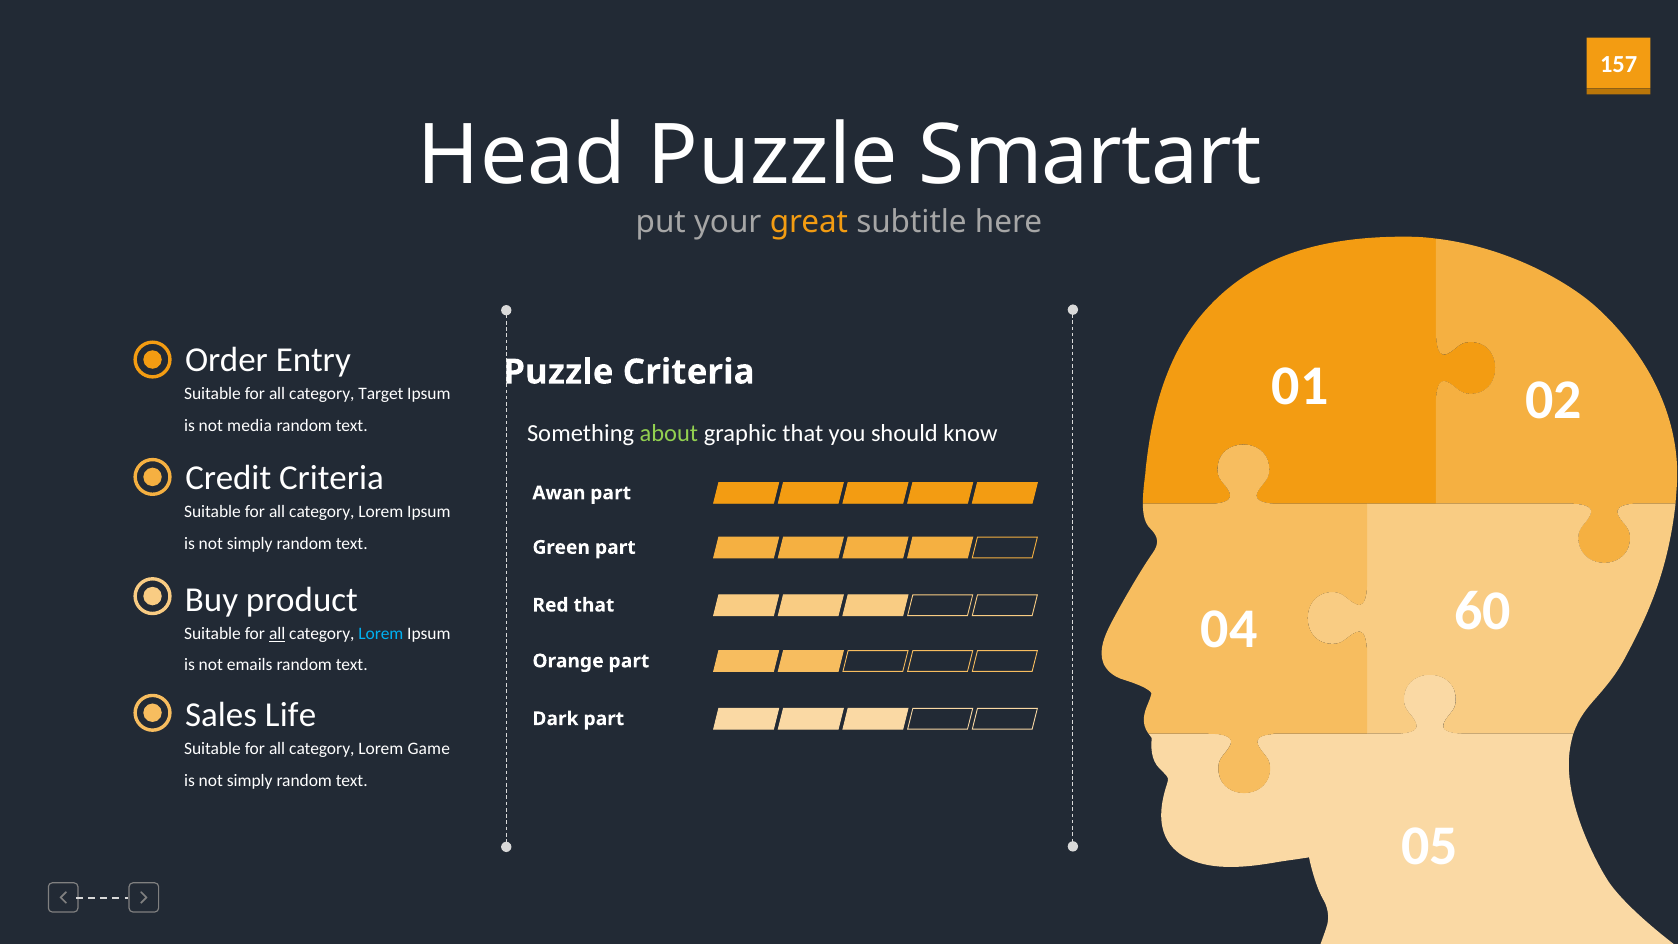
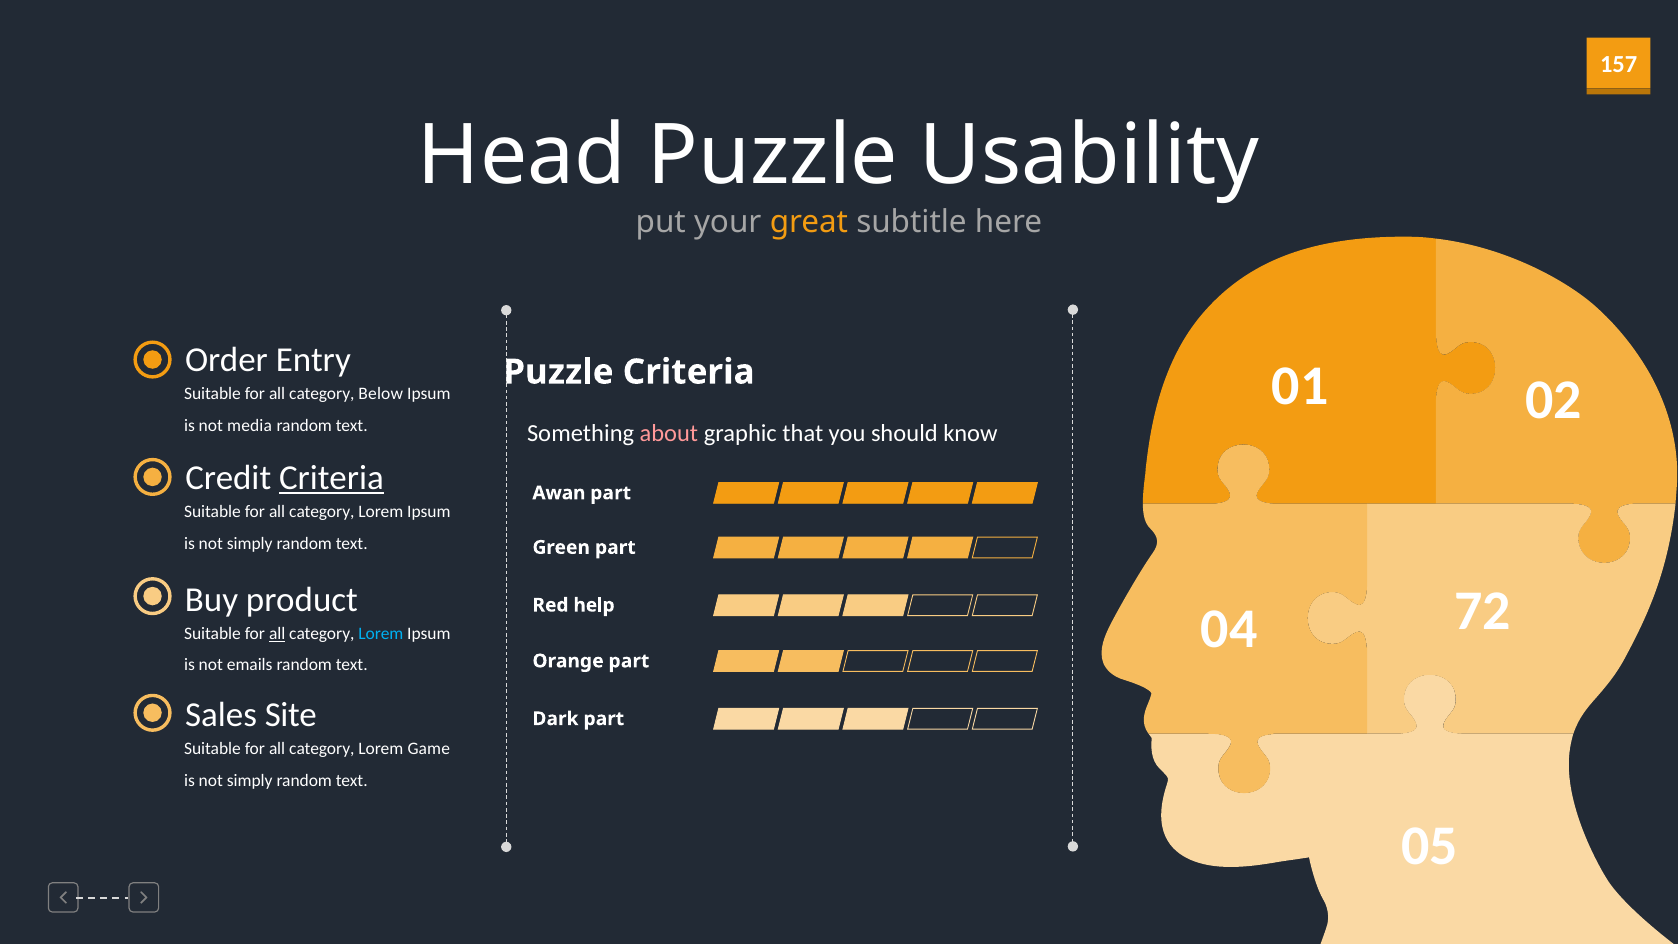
Smartart: Smartart -> Usability (1090, 156)
Target: Target -> Below (381, 394)
about colour: light green -> pink (669, 433)
Criteria underline: none -> present (331, 478)
Red that: that -> help (594, 605)
60: 60 -> 72 (1483, 611)
Life: Life -> Site (291, 715)
